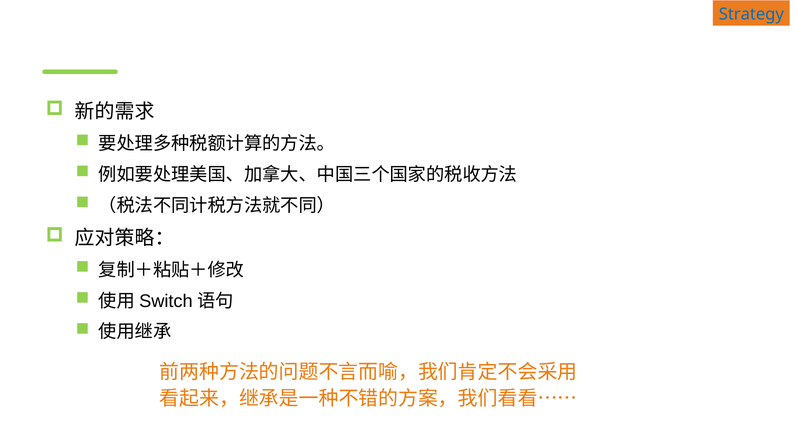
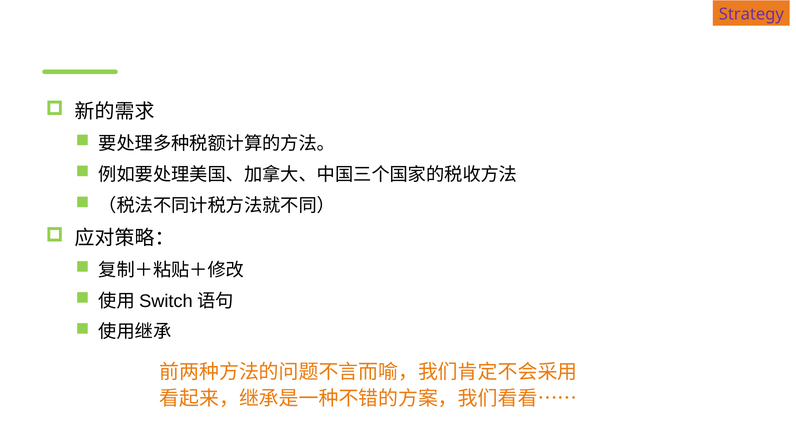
Strategy colour: blue -> purple (751, 14)
